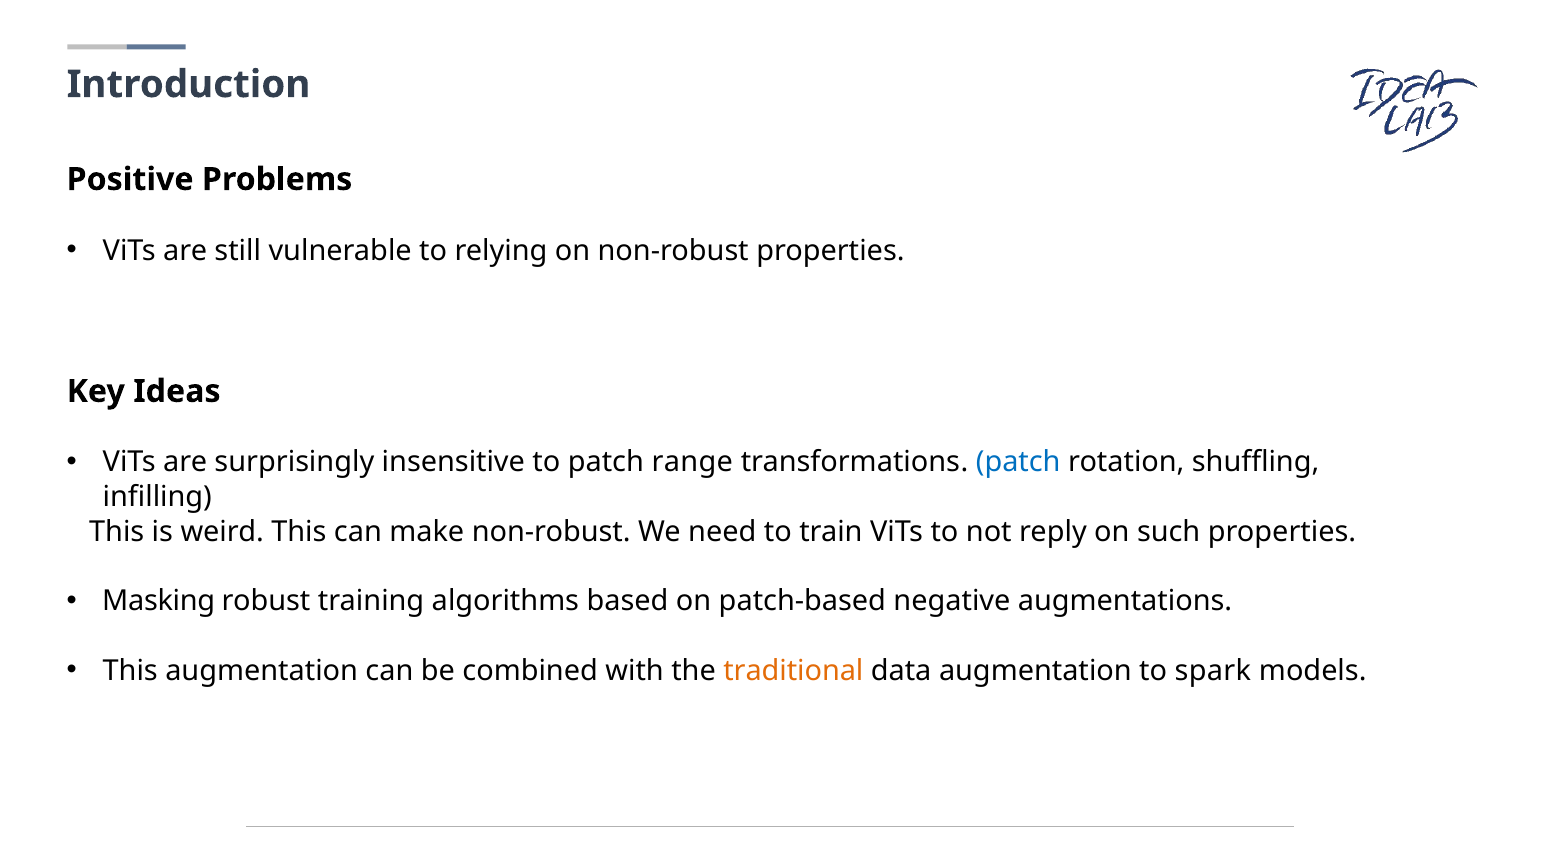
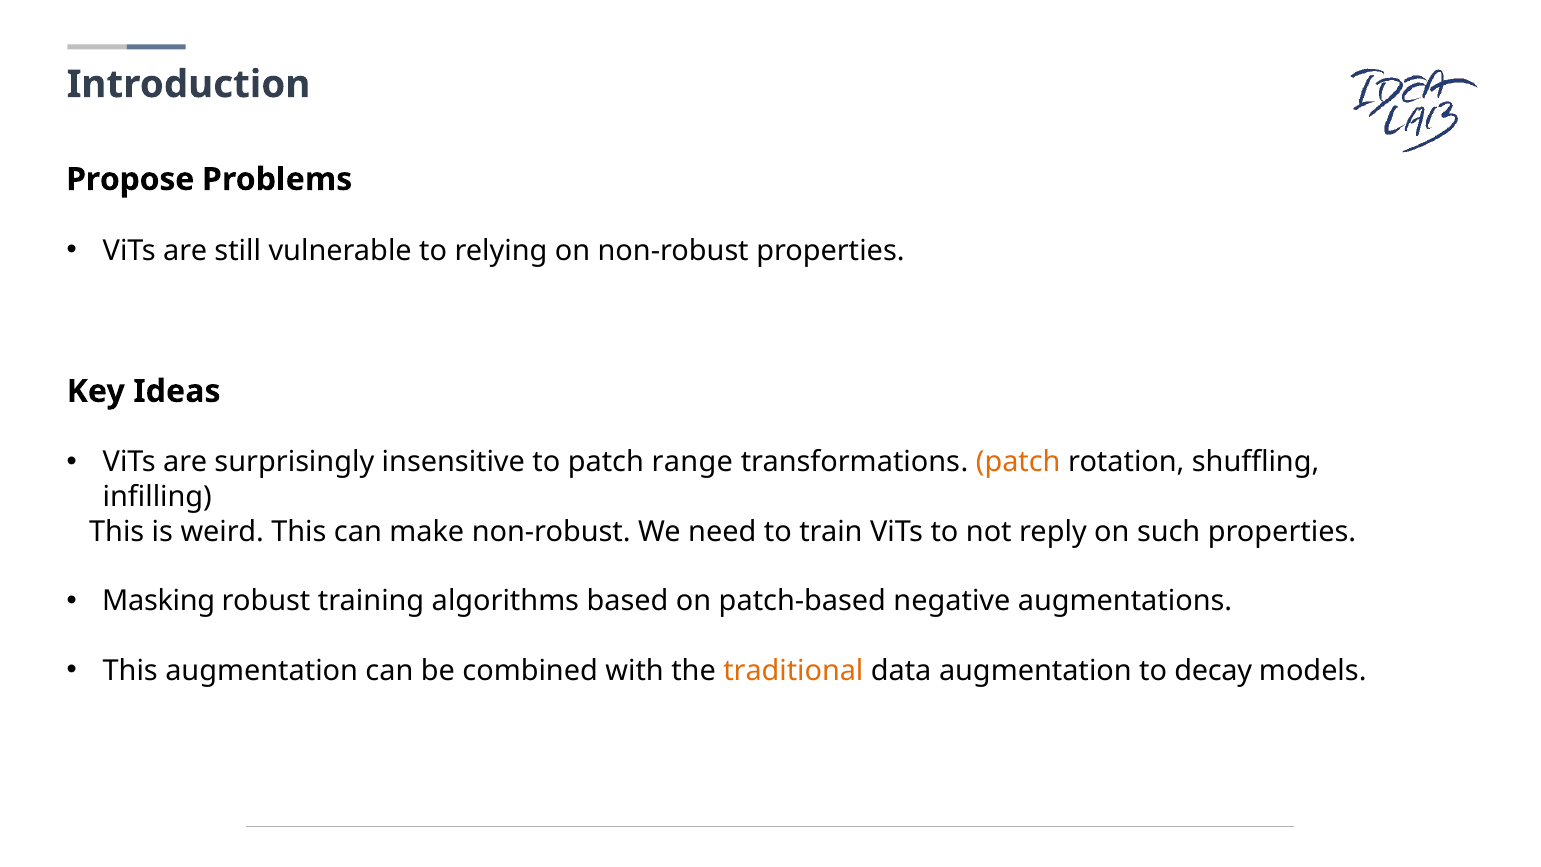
Positive: Positive -> Propose (130, 179)
patch colour: blue -> orange (1018, 462)
spark: spark -> decay (1213, 670)
